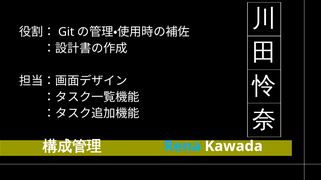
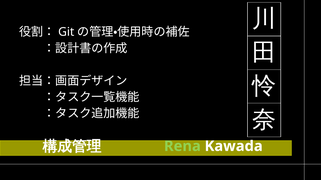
Rena colour: light blue -> light green (182, 147)
